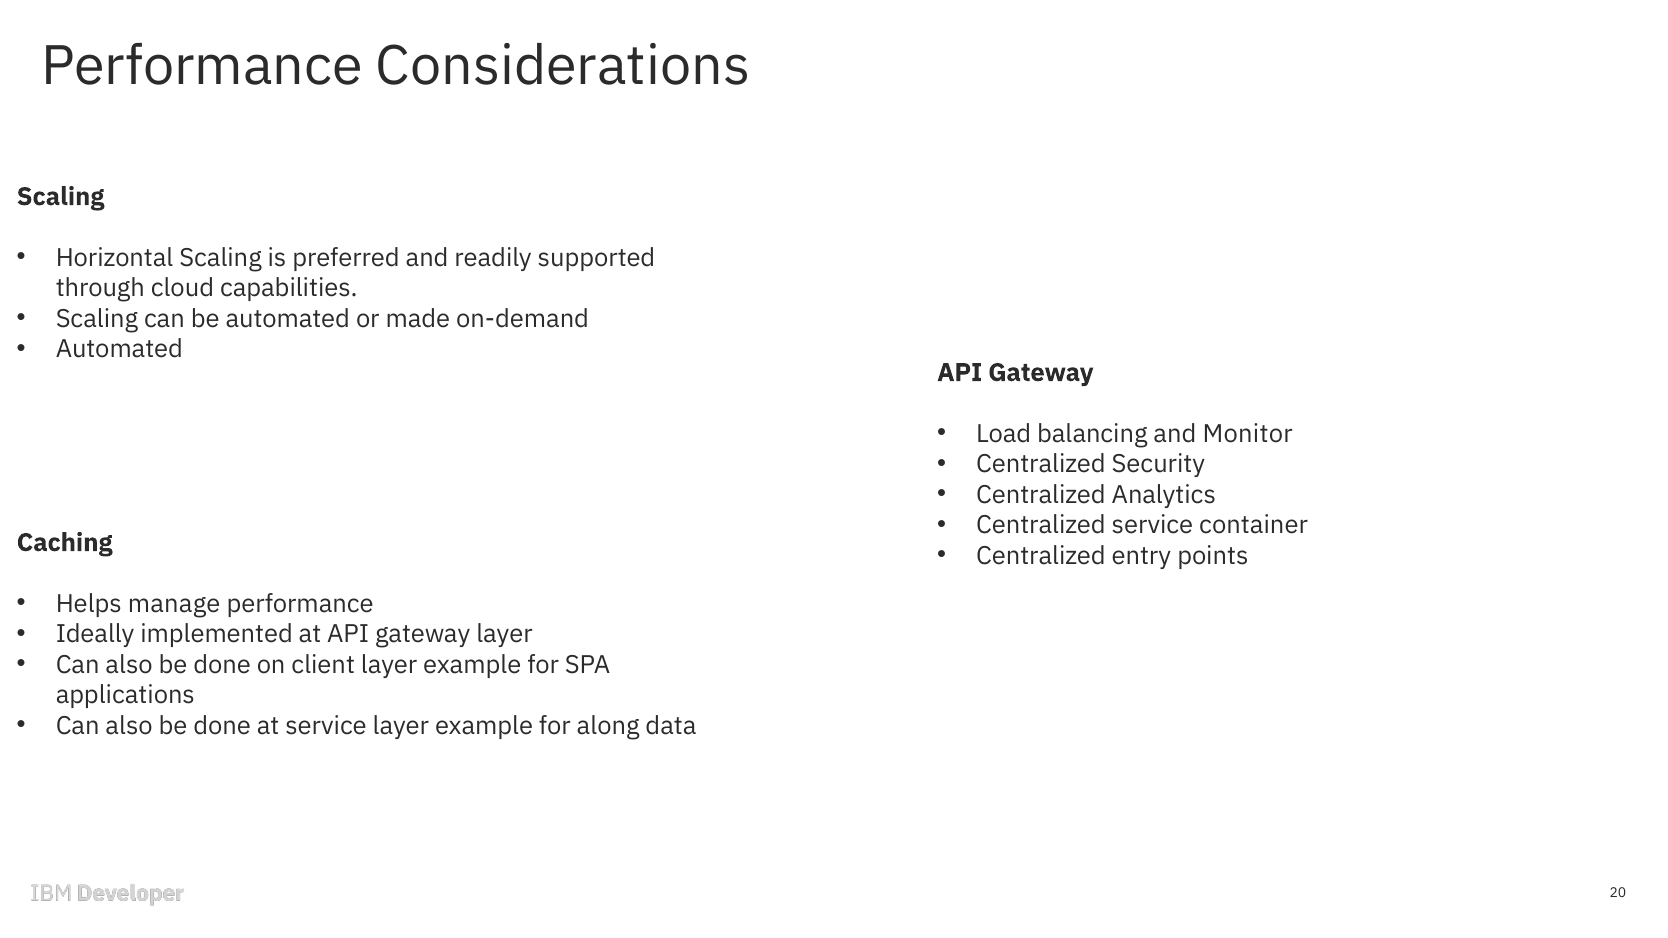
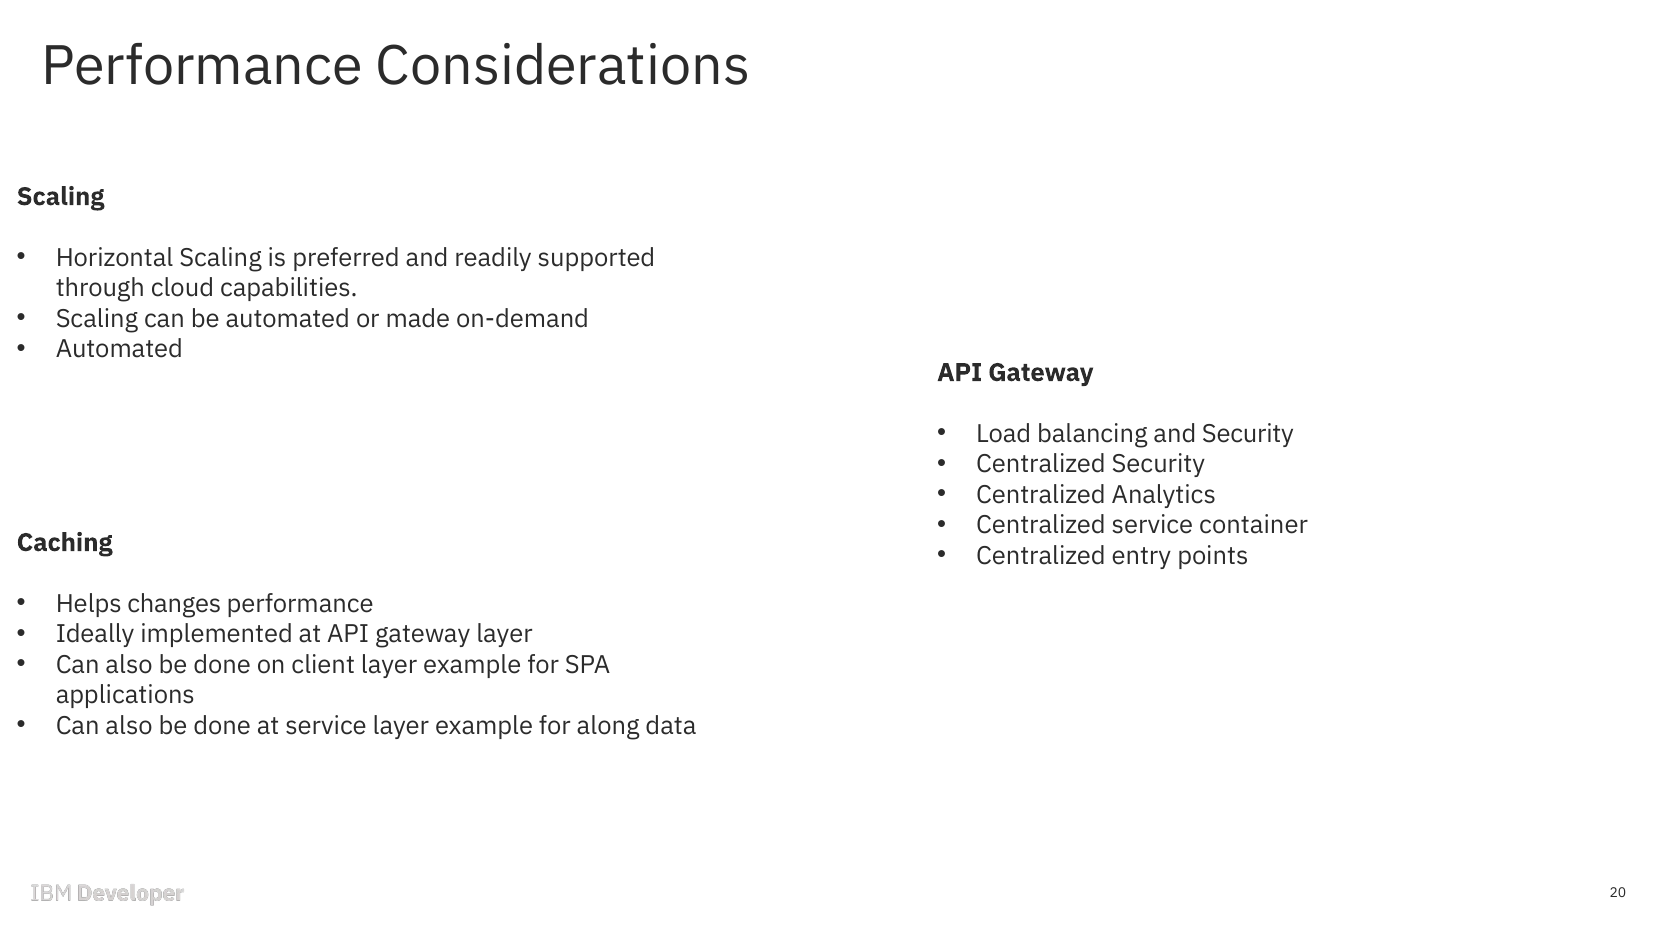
and Monitor: Monitor -> Security (1248, 434)
manage: manage -> changes (174, 604)
